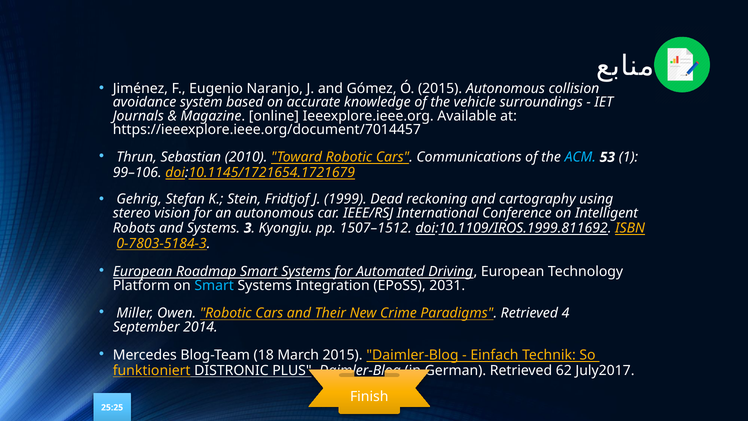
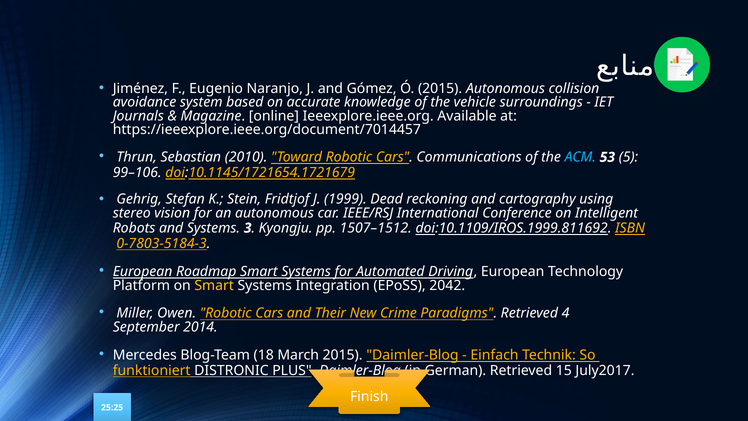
1: 1 -> 5 (628, 157)
Smart colour: light blue -> yellow (214, 286)
2031: 2031 -> 2042 (447, 286)
62: 62 -> 15 (564, 370)
